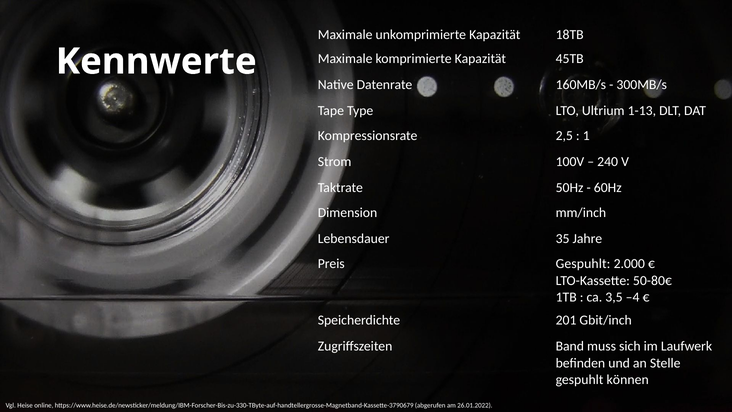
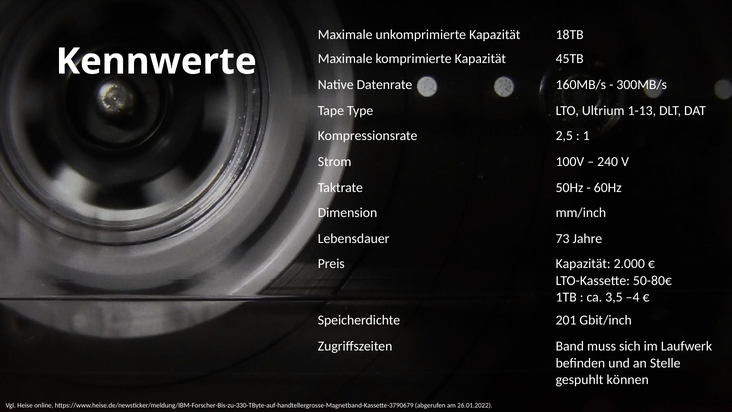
35: 35 -> 73 (563, 239)
Preis Gespuhlt: Gespuhlt -> Kapazität (583, 264)
